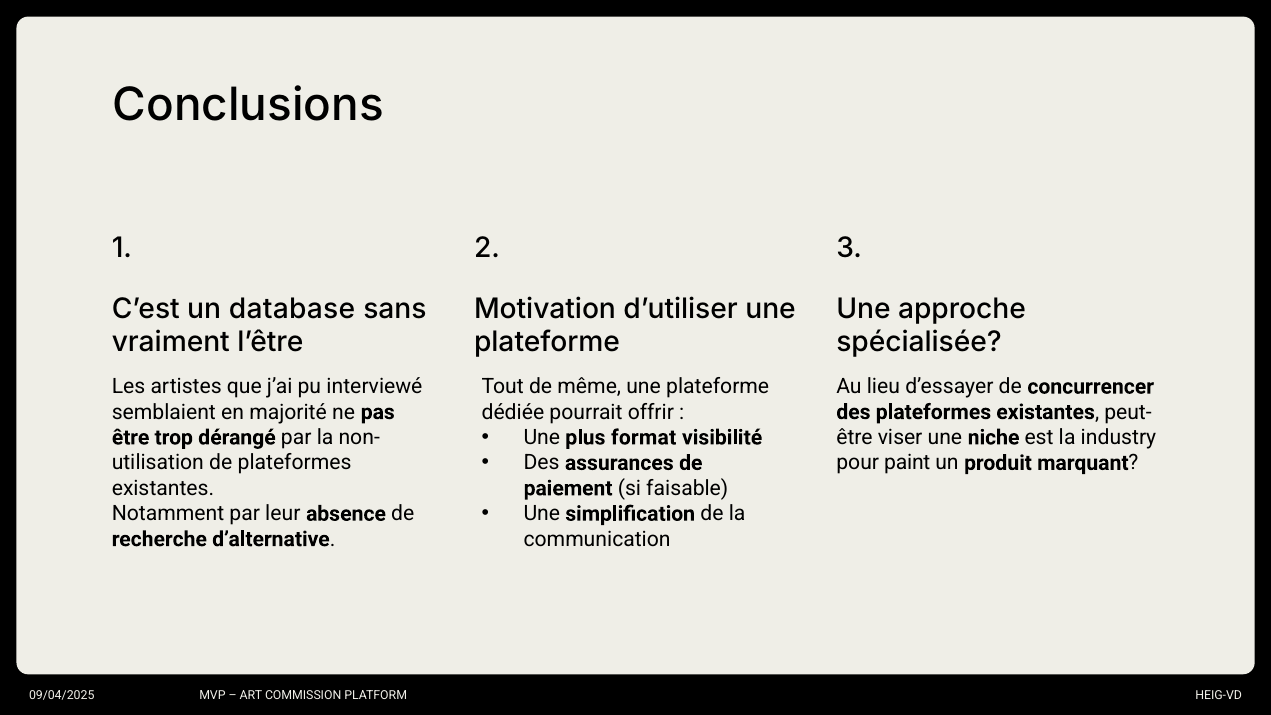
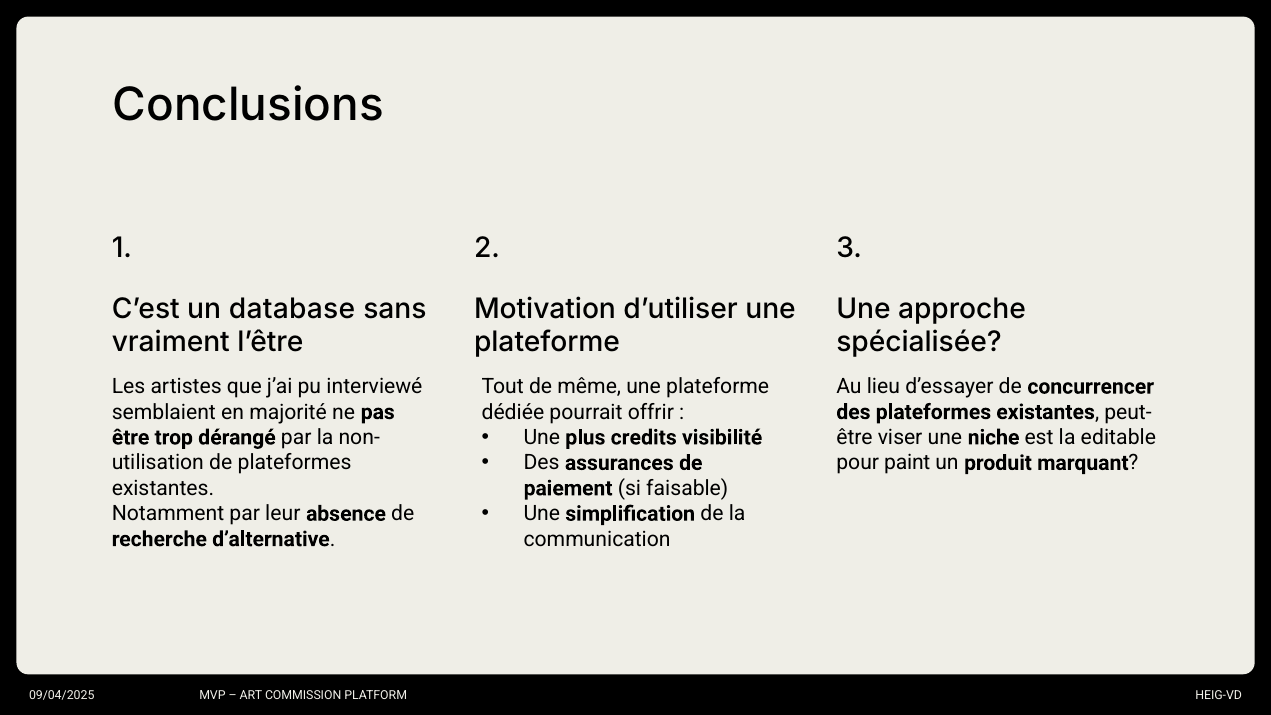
format: format -> credits (644, 437)
industry: industry -> editable (1118, 437)
